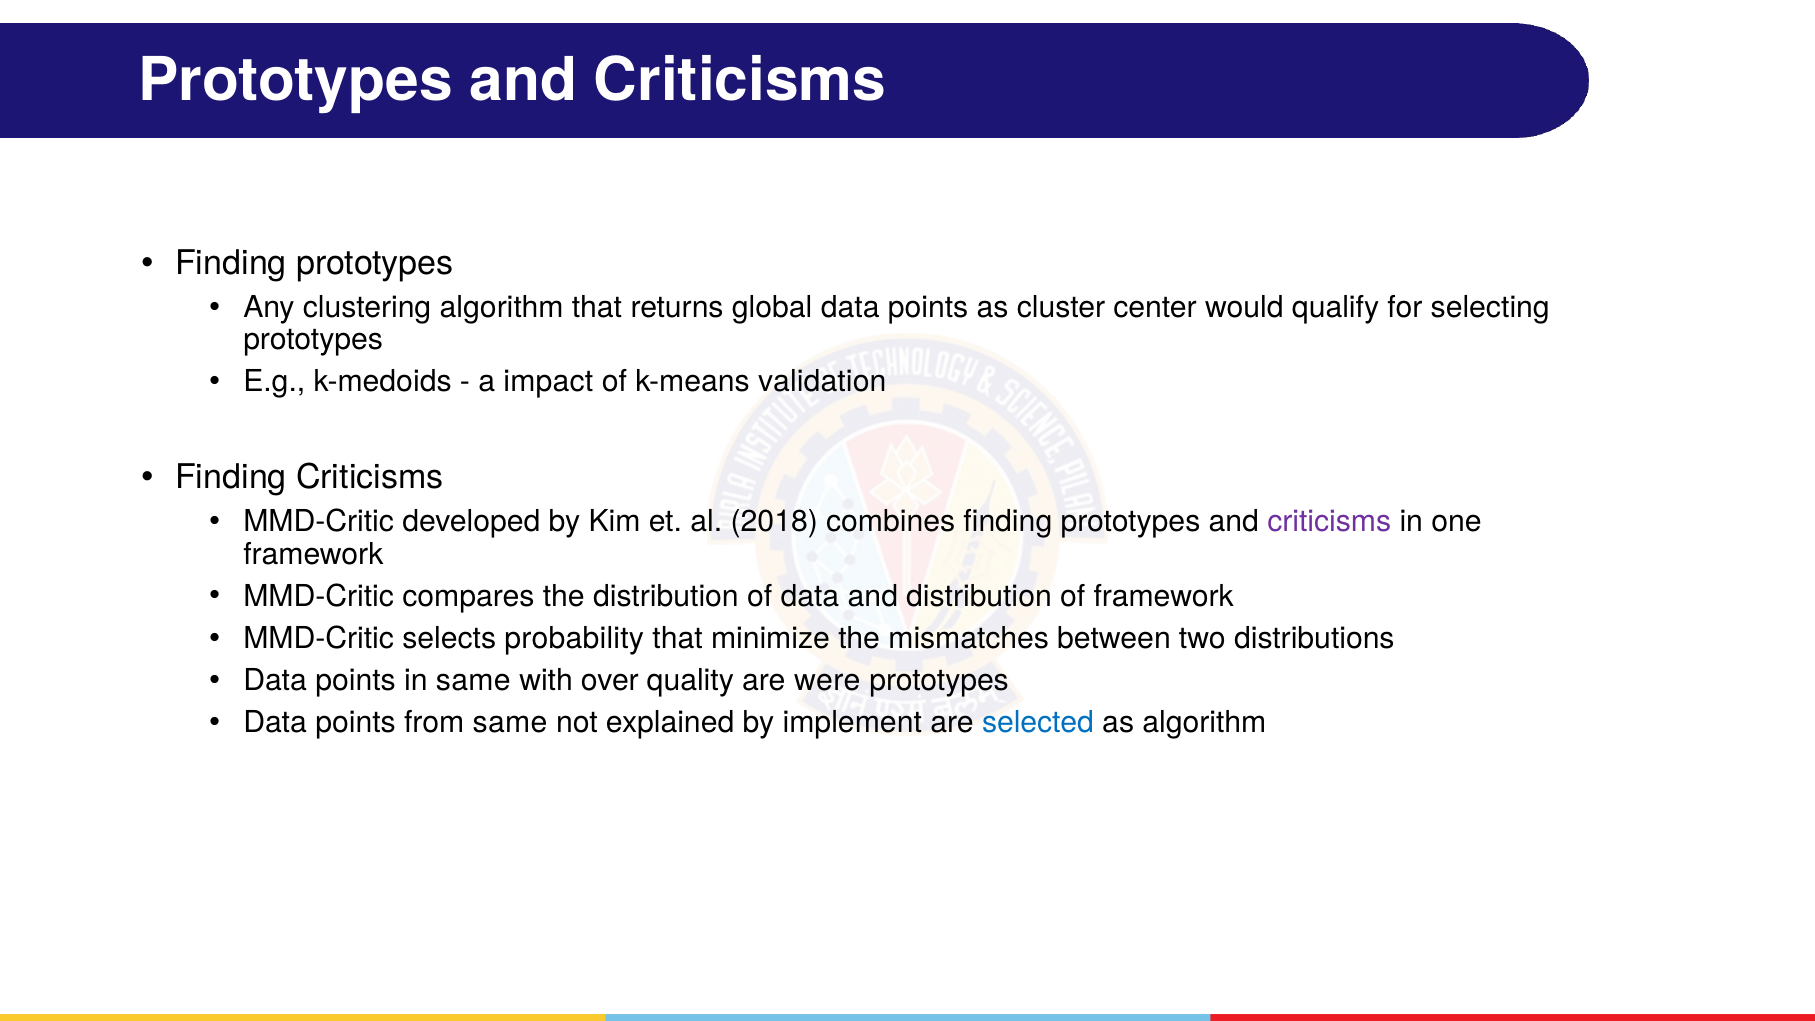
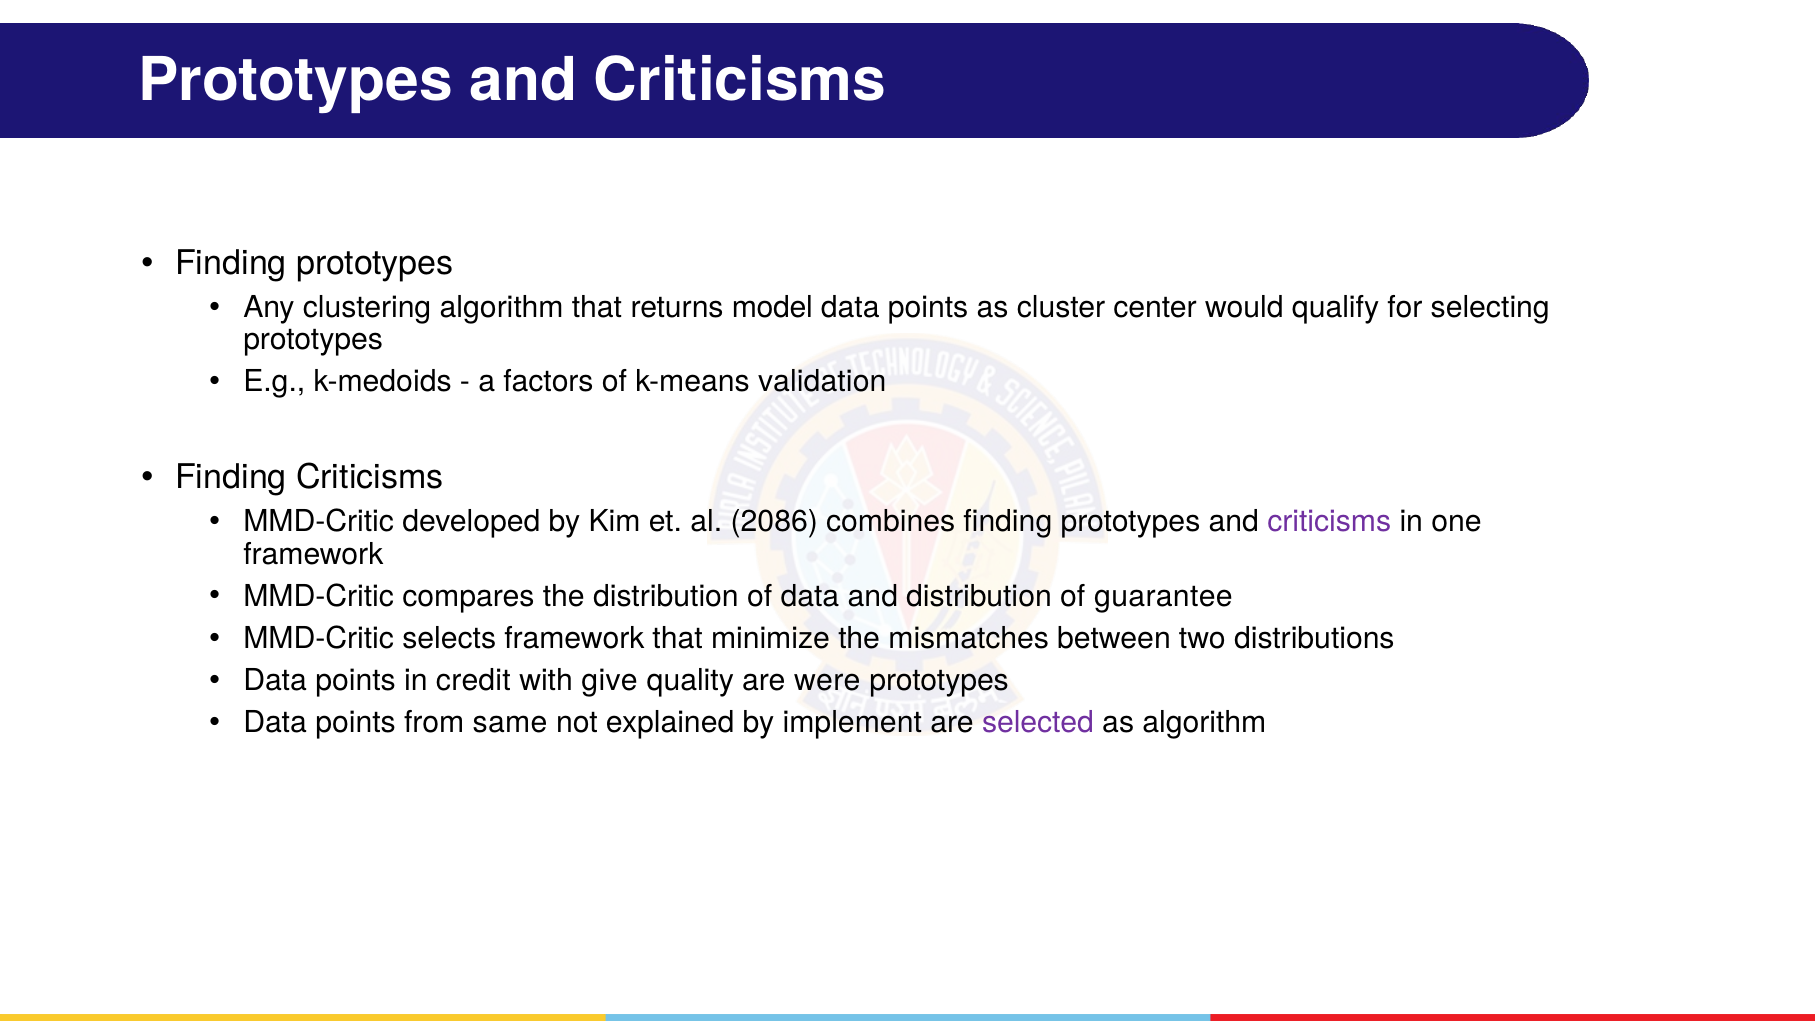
global: global -> model (772, 307)
impact: impact -> factors (548, 382)
2018: 2018 -> 2086 (774, 522)
of framework: framework -> guarantee (1163, 596)
selects probability: probability -> framework (574, 638)
in same: same -> credit (473, 680)
over: over -> give (610, 680)
selected colour: blue -> purple (1038, 722)
